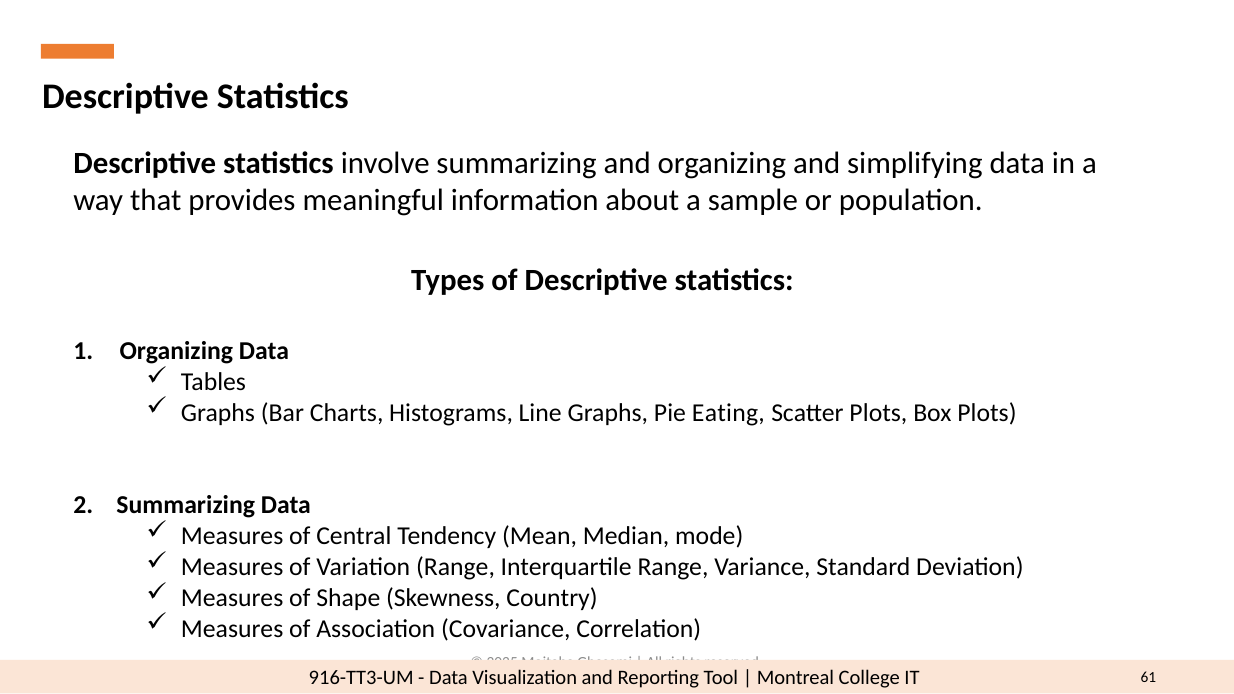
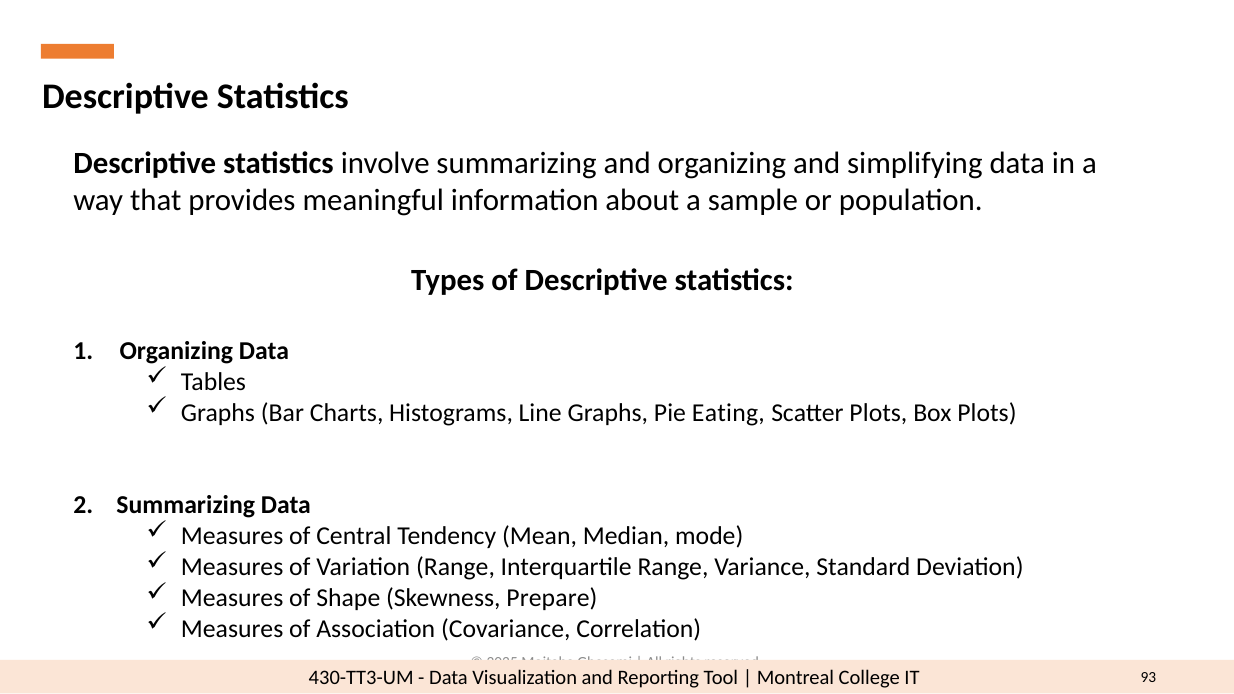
Country: Country -> Prepare (552, 598)
916-TT3-UM: 916-TT3-UM -> 430-TT3-UM (361, 678)
61: 61 -> 93 (1148, 678)
